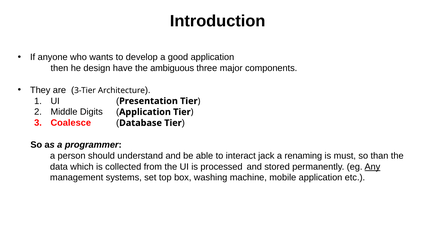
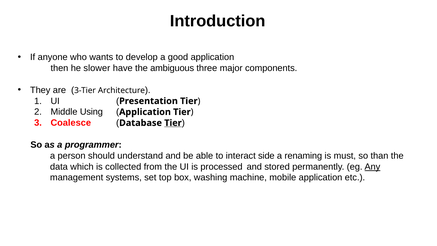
design: design -> slower (97, 68)
Digits: Digits -> Using (91, 112)
Tier underline: none -> present (173, 123)
jack: jack -> side (266, 156)
